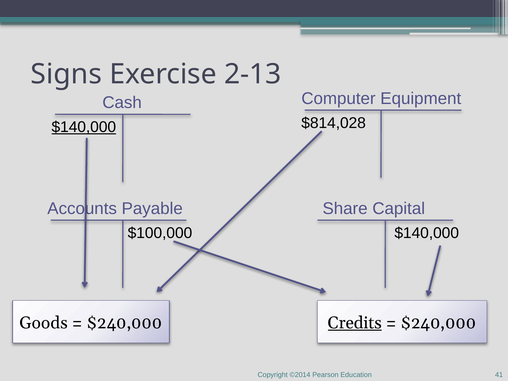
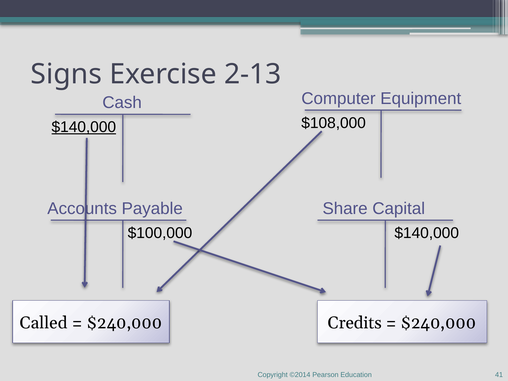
$814,028: $814,028 -> $108,000 (334, 123)
Goods: Goods -> Called (44, 323)
Credits underline: present -> none (355, 323)
